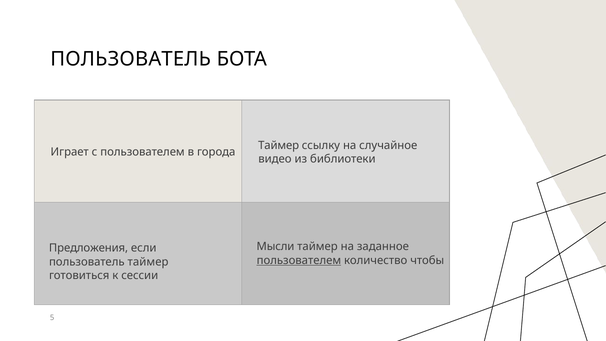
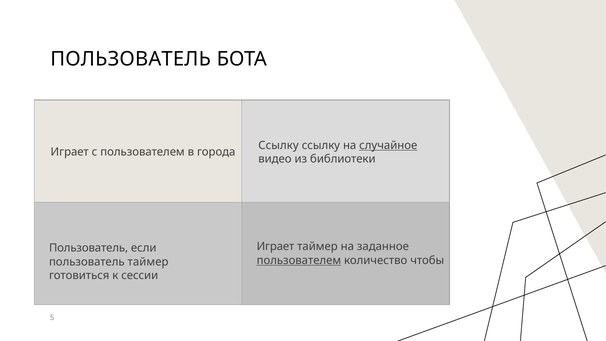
Таймер: Таймер -> Ссылку (279, 145)
случайное underline: none -> present (388, 145)
Мысли: Мысли -> Играет (276, 247)
Предложения: Предложения -> Пользователь (89, 248)
